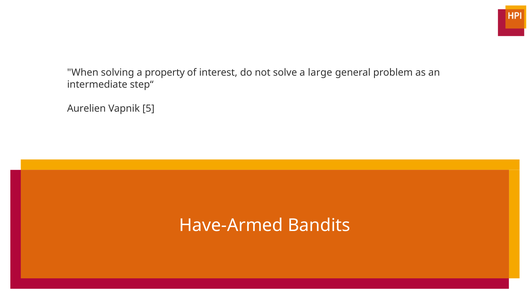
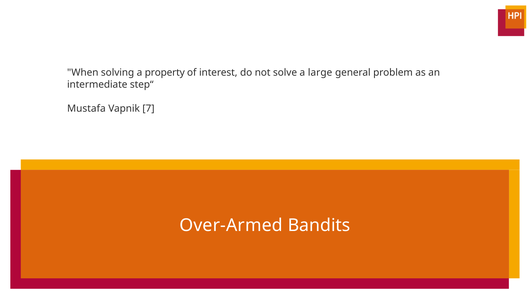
Aurelien: Aurelien -> Mustafa (86, 108)
5: 5 -> 7 (148, 108)
Have-Armed: Have-Armed -> Over-Armed (231, 225)
